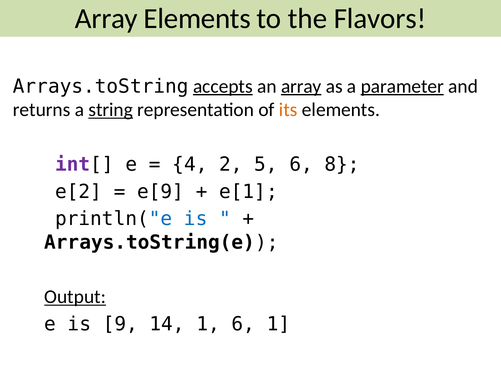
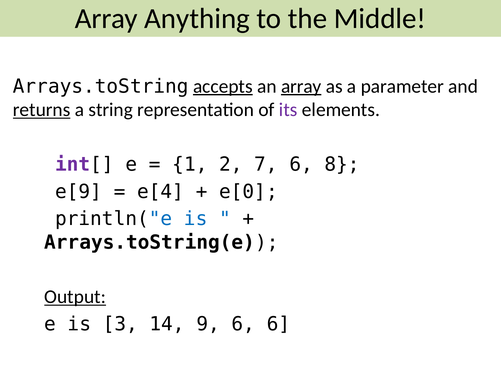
Array Elements: Elements -> Anything (197, 19)
Flavors: Flavors -> Middle (380, 19)
parameter underline: present -> none (402, 86)
returns underline: none -> present (42, 110)
string underline: present -> none (111, 110)
its colour: orange -> purple (288, 110)
4: 4 -> 1 (190, 164)
5: 5 -> 7 (266, 164)
e[2: e[2 -> e[9 (79, 191)
e[9: e[9 -> e[4 (161, 191)
e[1: e[1 -> e[0 (248, 191)
9: 9 -> 3 (120, 324)
14 1: 1 -> 9 (208, 324)
6 1: 1 -> 6 (278, 324)
